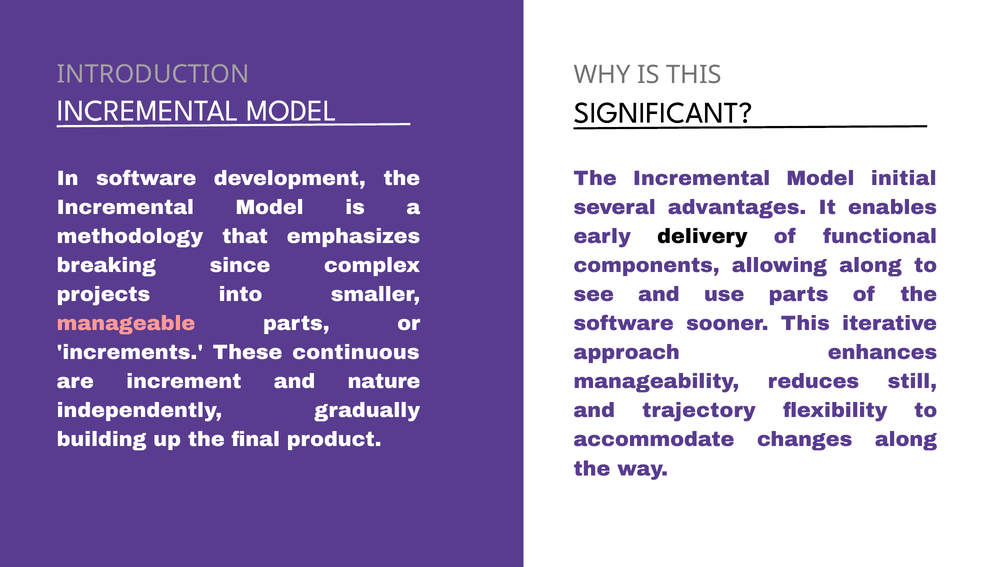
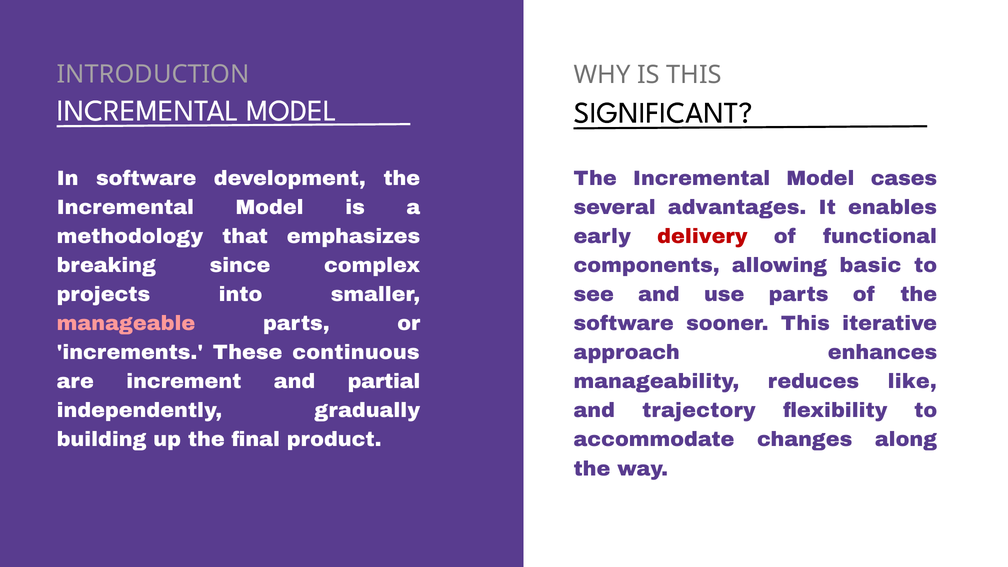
initial: initial -> cases (904, 178)
delivery colour: black -> red (702, 236)
allowing along: along -> basic (871, 265)
nature: nature -> partial (384, 382)
still: still -> like (912, 382)
